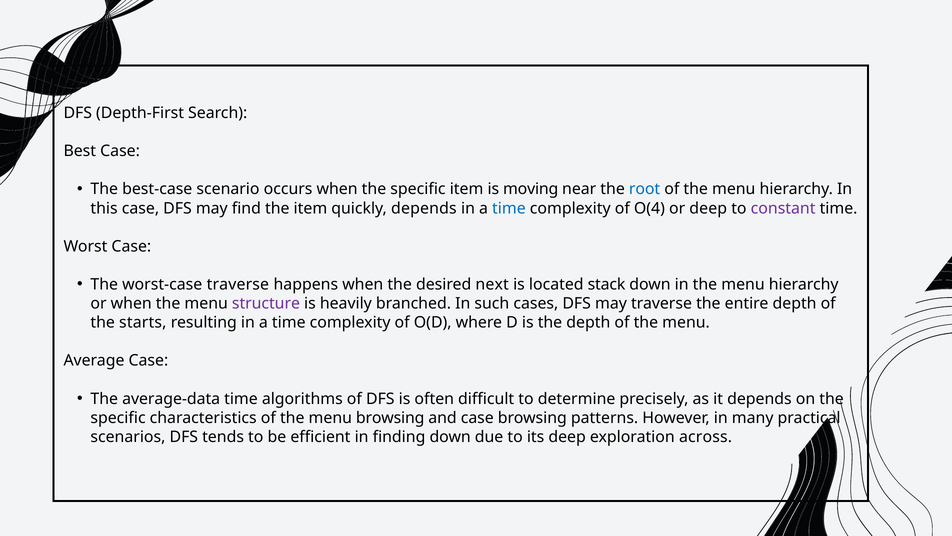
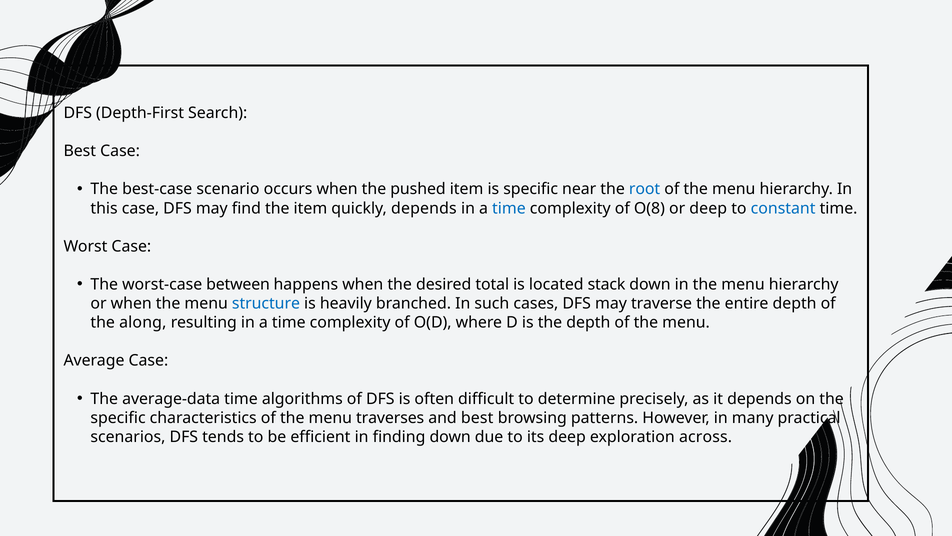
when the specific: specific -> pushed (418, 189)
is moving: moving -> specific (531, 189)
O(4: O(4 -> O(8 (649, 208)
constant colour: purple -> blue (783, 208)
worst-case traverse: traverse -> between (238, 284)
next: next -> total (492, 284)
structure colour: purple -> blue (266, 303)
starts: starts -> along (143, 322)
menu browsing: browsing -> traverses (390, 418)
and case: case -> best (477, 418)
